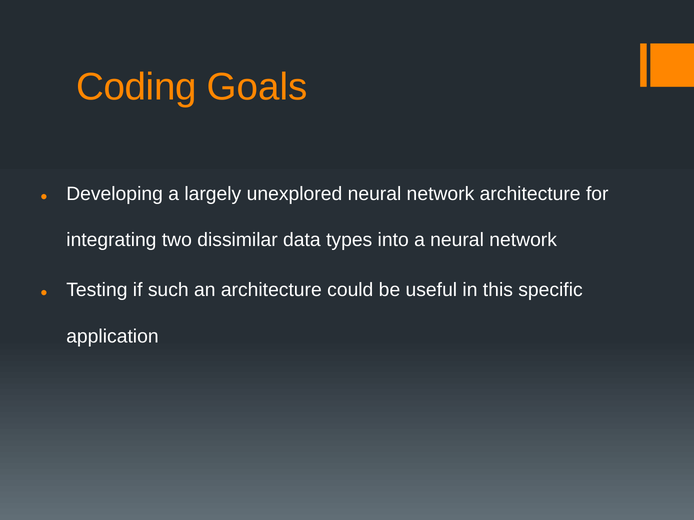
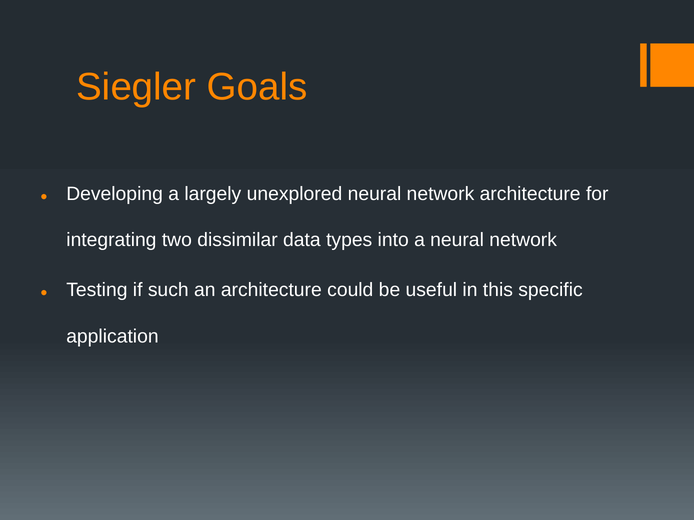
Coding: Coding -> Siegler (136, 87)
